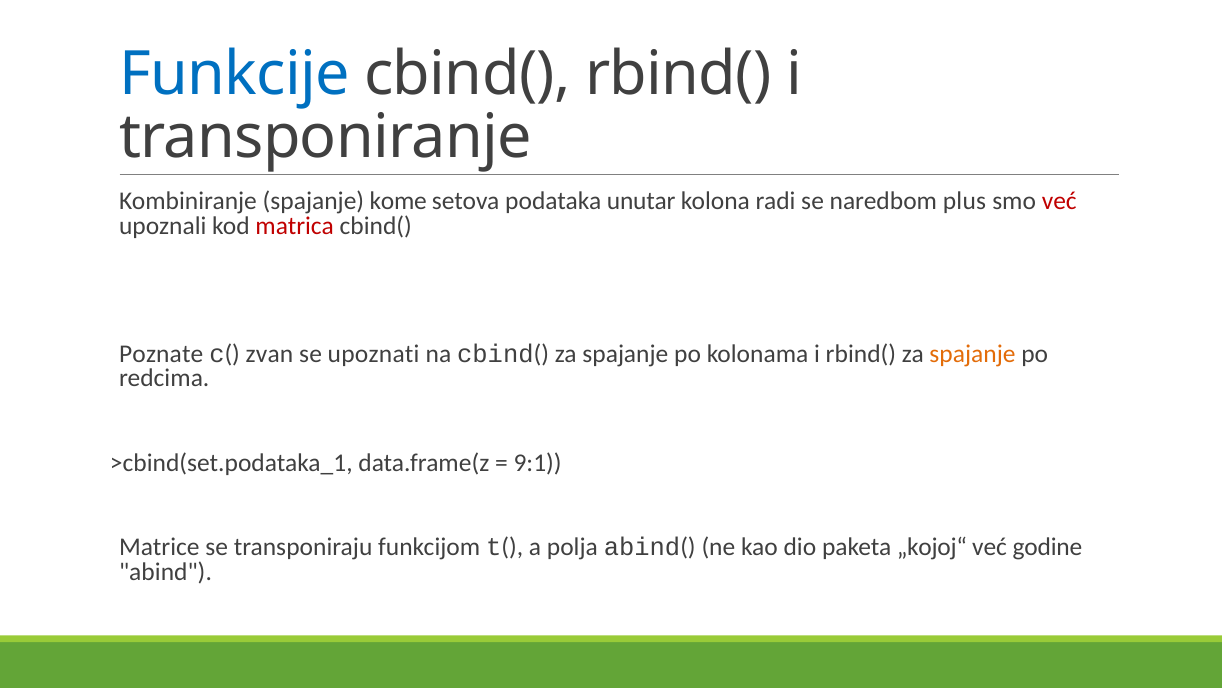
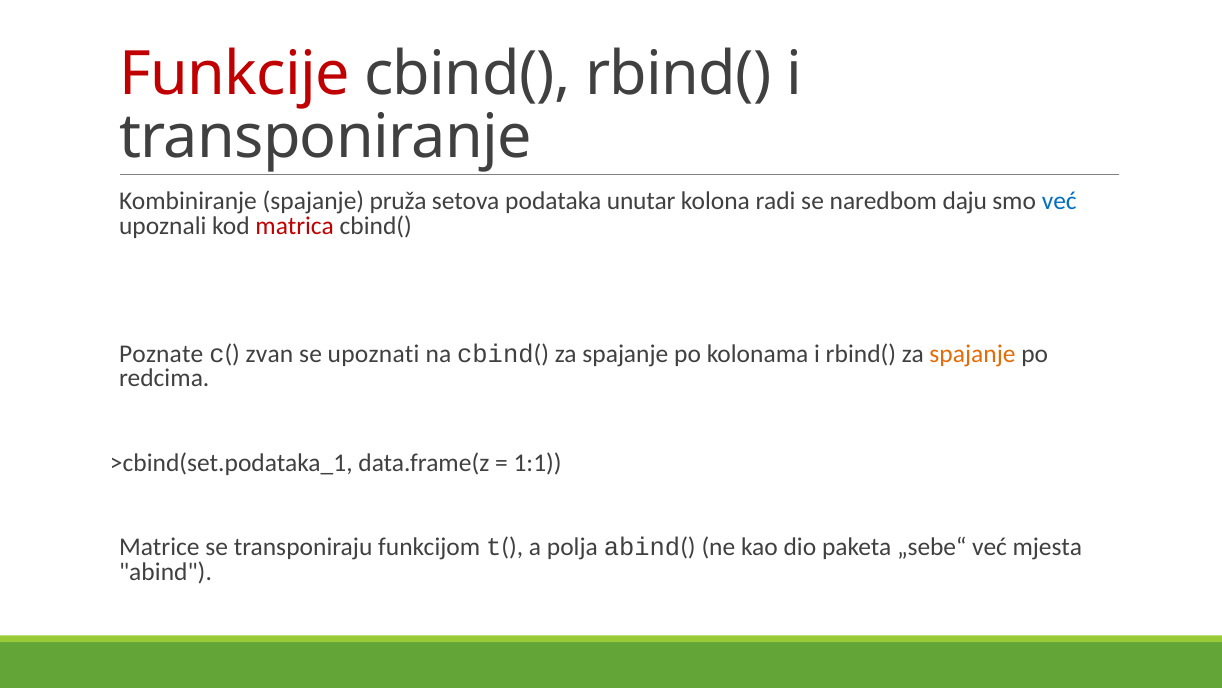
Funkcije colour: blue -> red (235, 75)
kome: kome -> pruža (398, 201)
plus: plus -> daju (965, 201)
već colour: red -> blue (1059, 201)
9:1: 9:1 -> 1:1 (538, 462)
„kojoj“: „kojoj“ -> „sebe“ (932, 547)
godine: godine -> mjesta (1047, 547)
